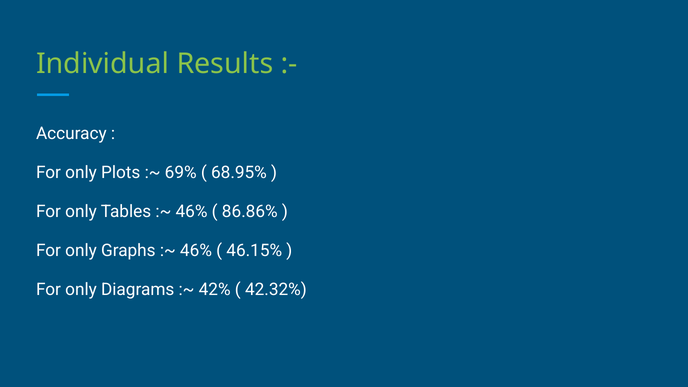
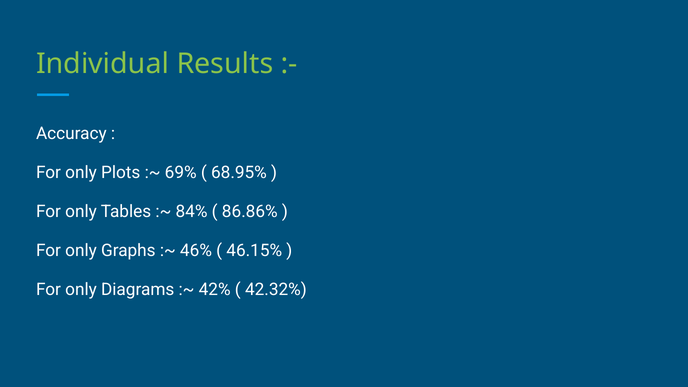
46%: 46% -> 84% (192, 212)
